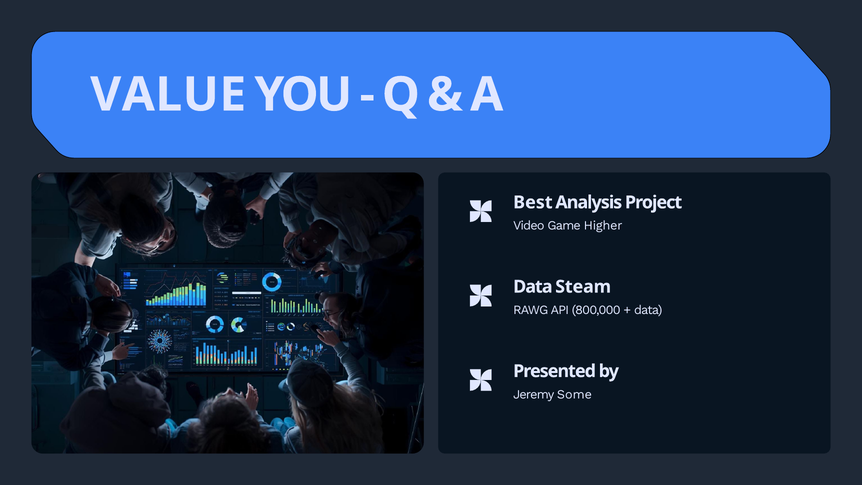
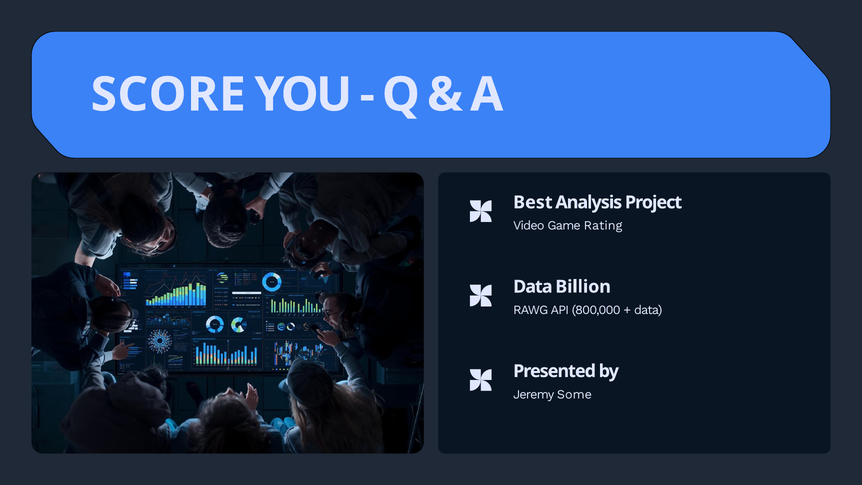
VALUE: VALUE -> SCORE (168, 95)
Higher: Higher -> Rating (603, 226)
Steam: Steam -> Billion (583, 287)
